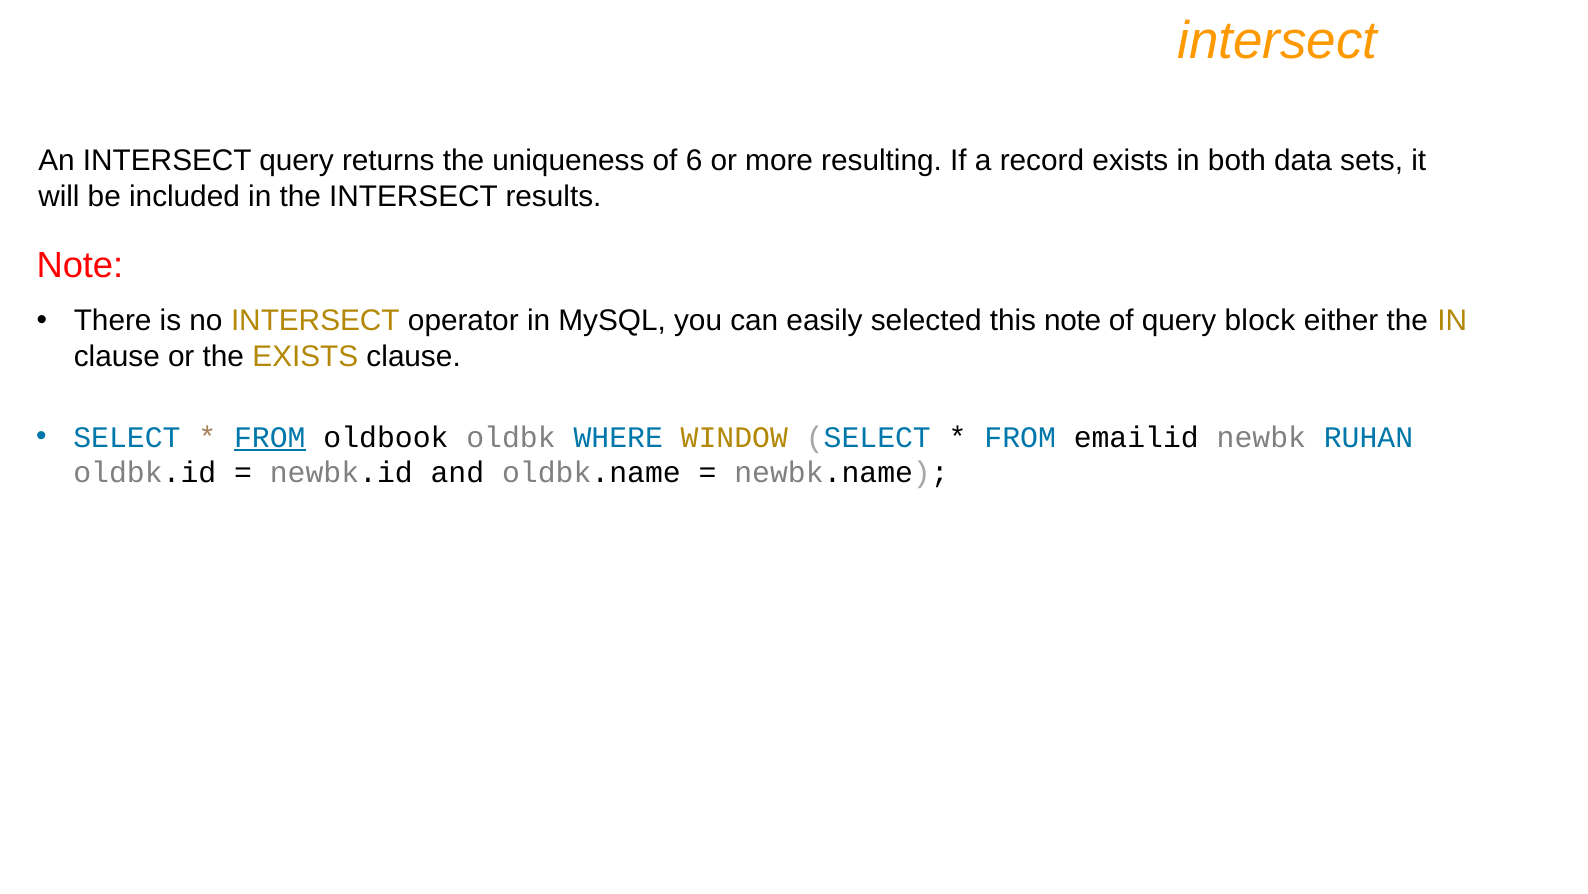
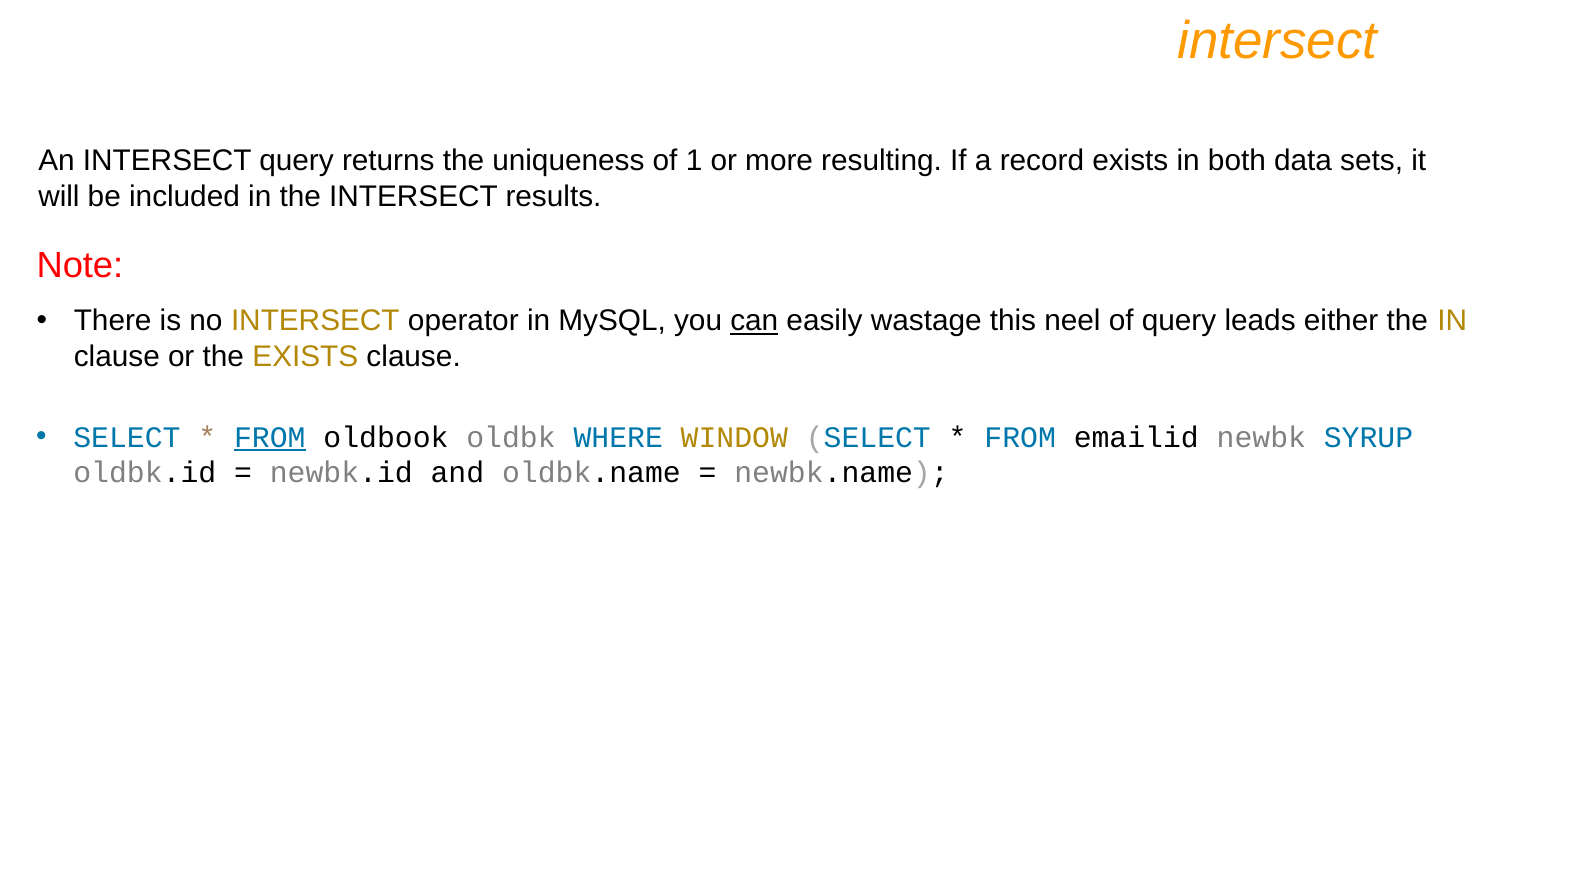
6: 6 -> 1 (694, 161)
can underline: none -> present (754, 321)
selected: selected -> wastage (926, 321)
this note: note -> neel (1072, 321)
block: block -> leads (1260, 321)
RUHAN: RUHAN -> SYRUP (1369, 437)
